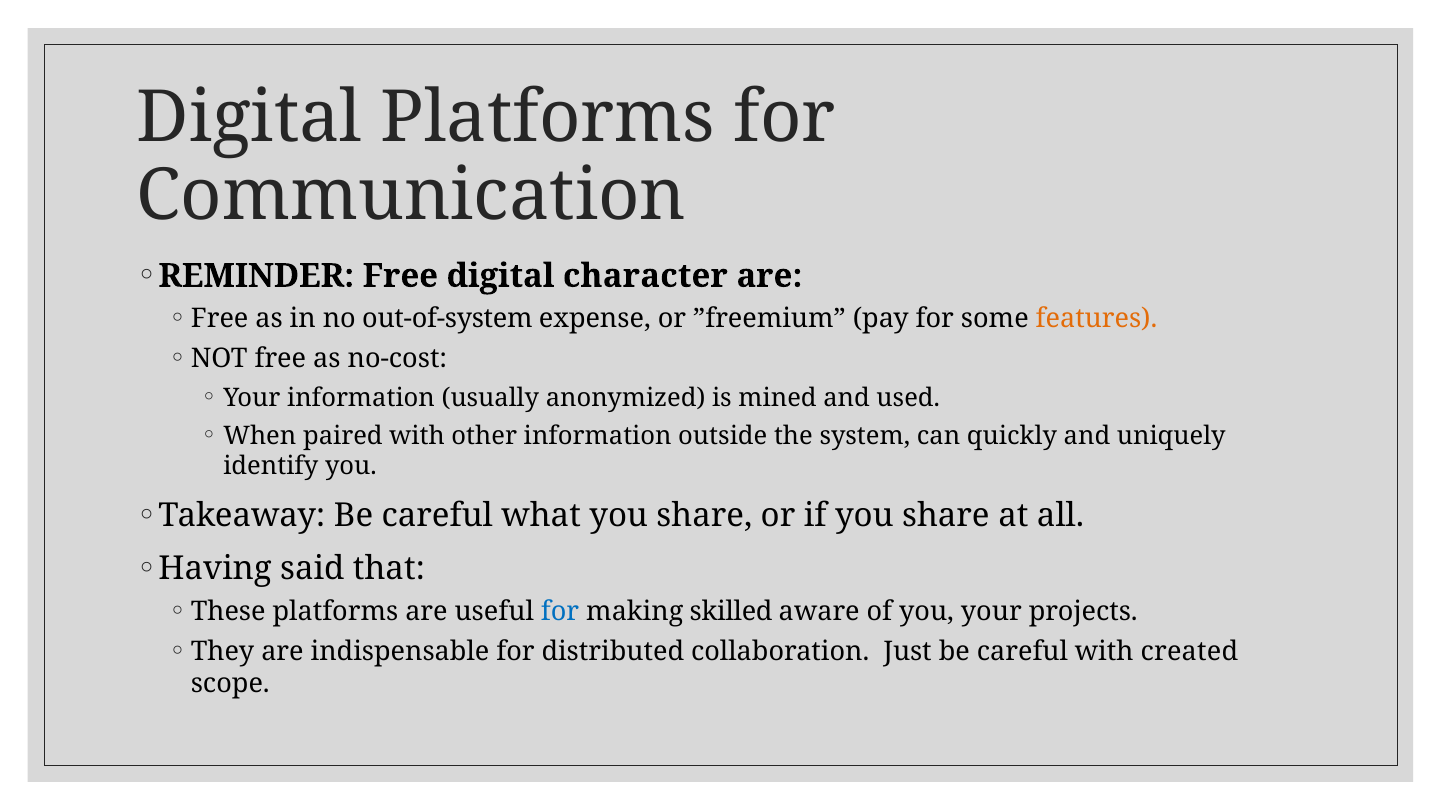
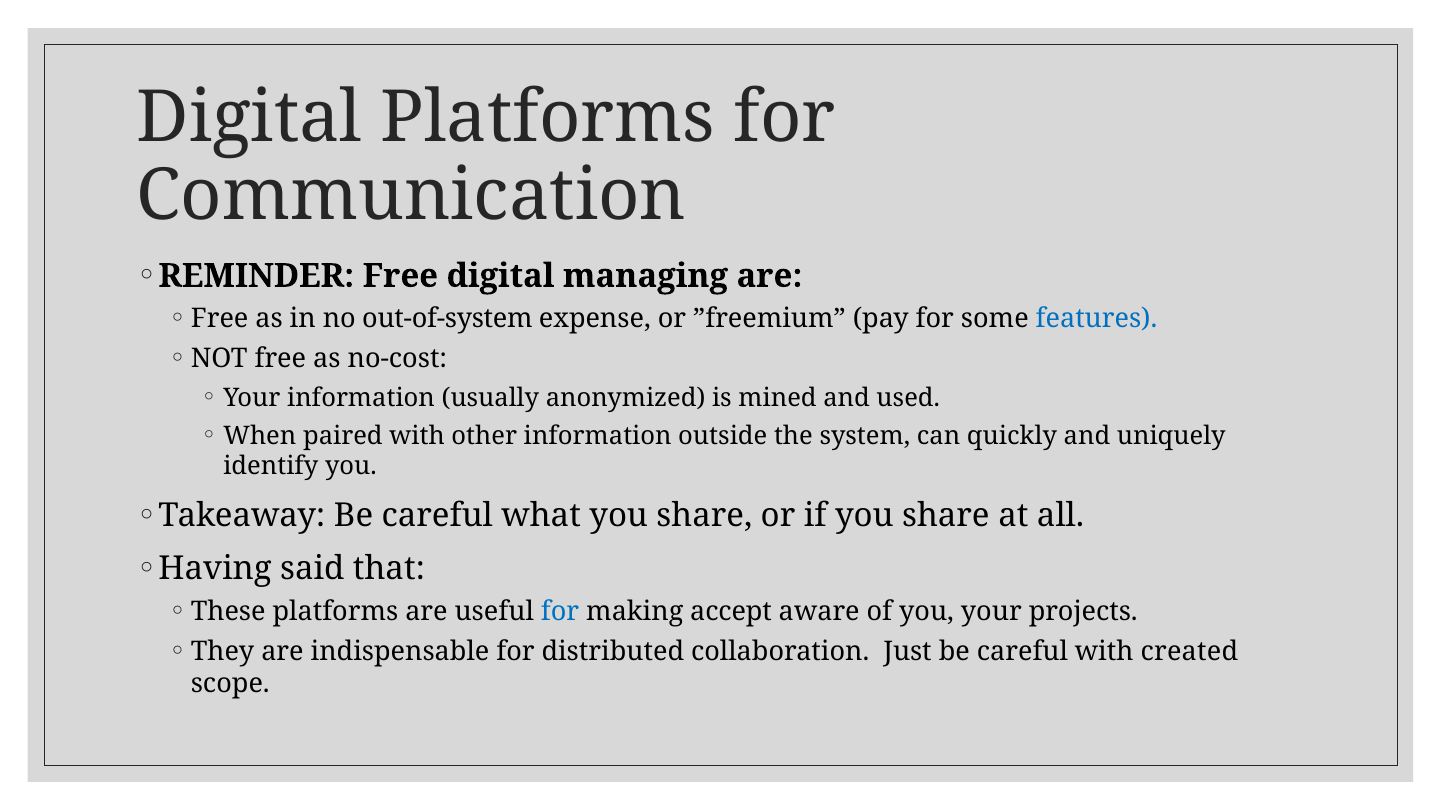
character: character -> managing (645, 276)
features colour: orange -> blue (1096, 319)
skilled: skilled -> accept (731, 612)
